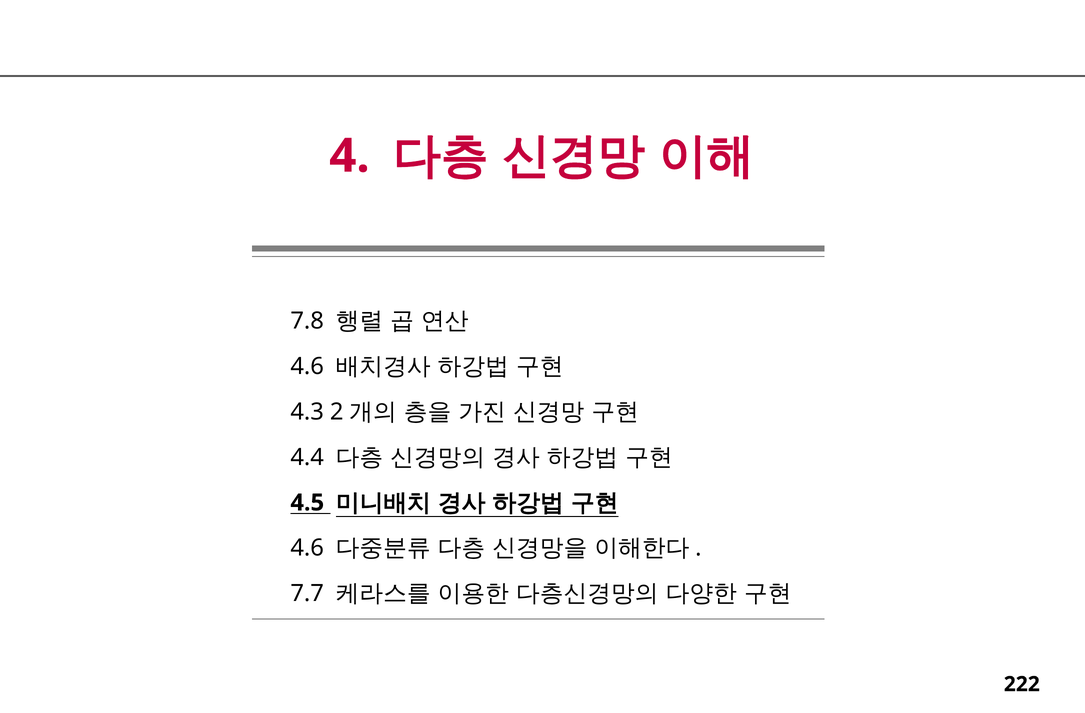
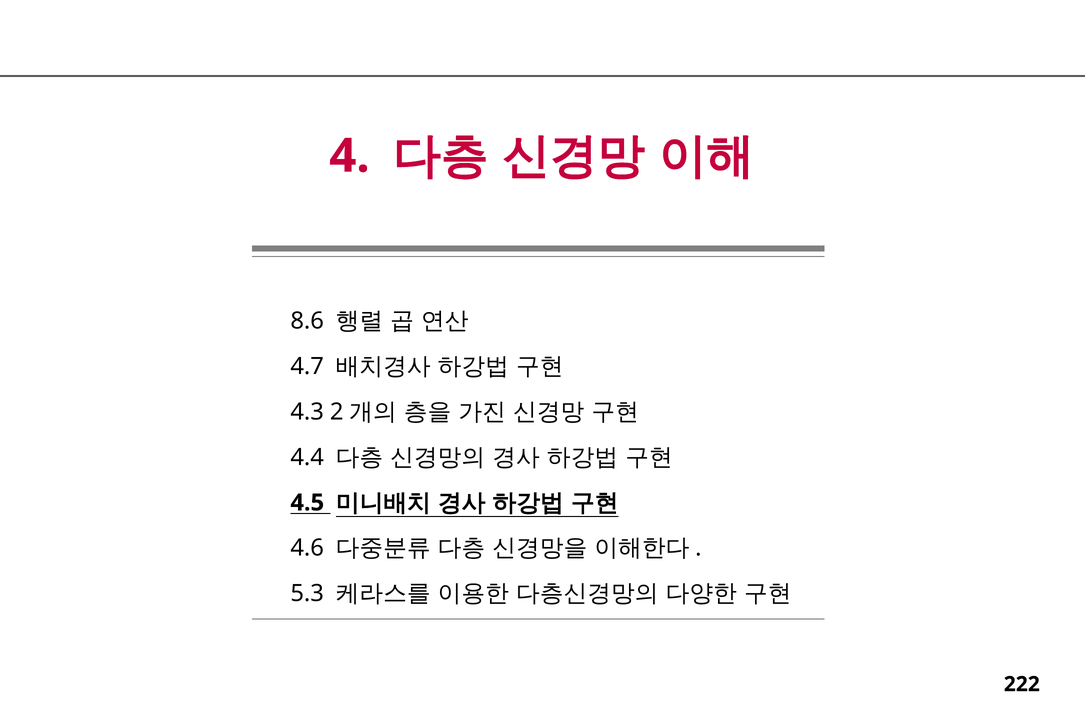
7.8: 7.8 -> 8.6 (307, 321)
4.6: 4.6 -> 4.7 (307, 366)
7.7: 7.7 -> 5.3 (307, 593)
